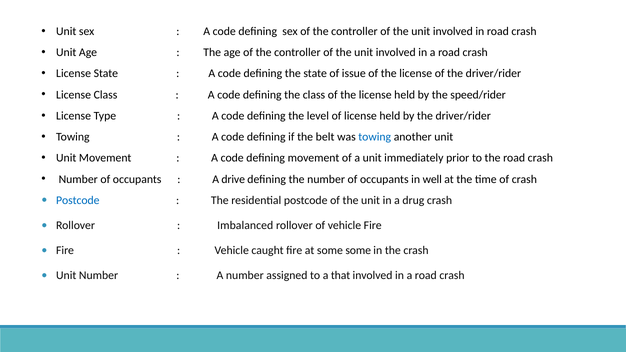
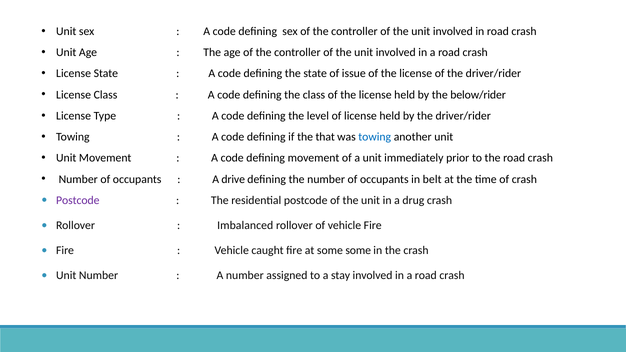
speed/rider: speed/rider -> below/rider (478, 95)
belt: belt -> that (325, 137)
well: well -> belt (432, 179)
Postcode colour: blue -> purple (78, 200)
that: that -> stay (341, 276)
